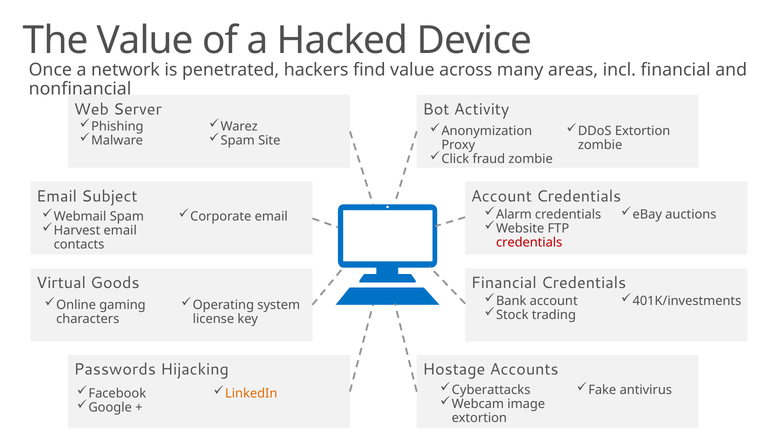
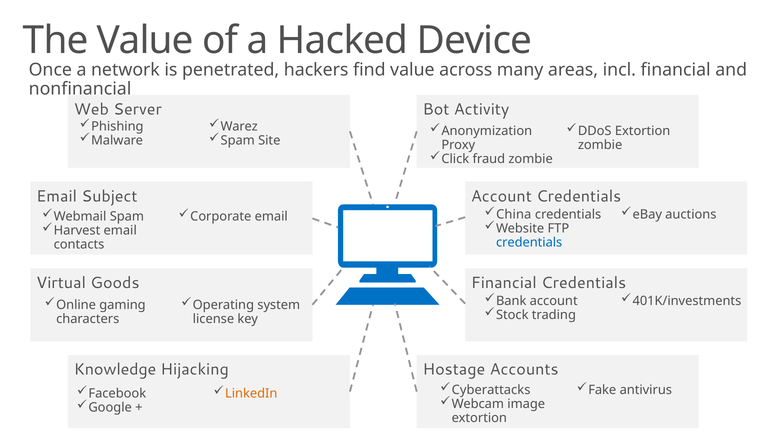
Alarm: Alarm -> China (514, 215)
credentials colour: red -> blue (529, 242)
Passwords: Passwords -> Knowledge (115, 370)
